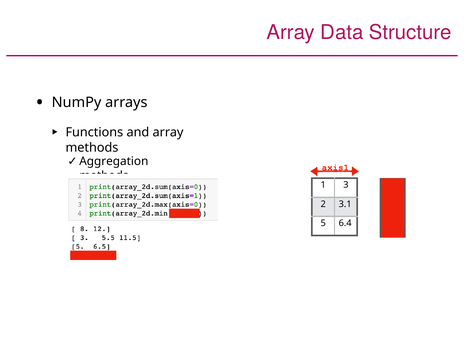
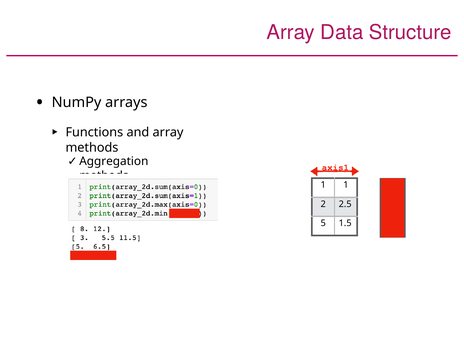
1 3: 3 -> 1 (346, 185)
3.1: 3.1 -> 2.5 (345, 204)
6.4: 6.4 -> 1.5 (345, 223)
